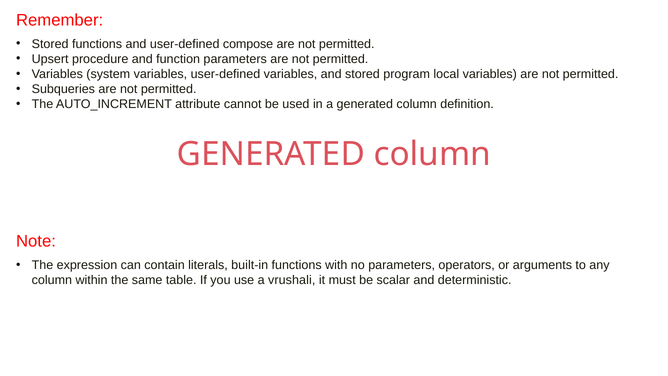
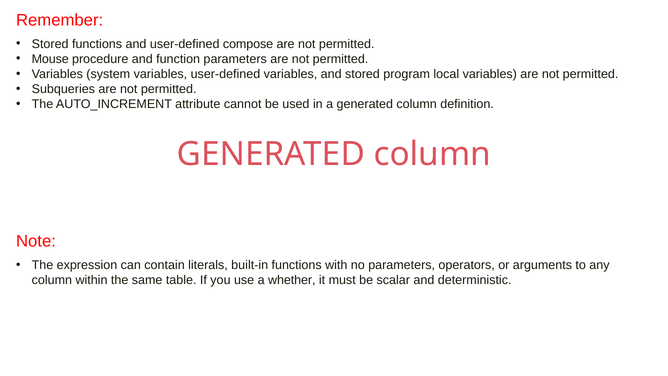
Upsert: Upsert -> Mouse (50, 59)
vrushali: vrushali -> whether (292, 280)
